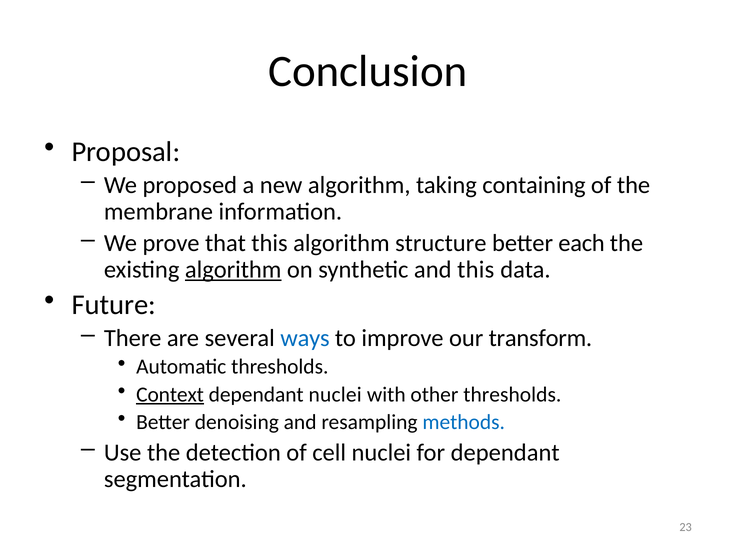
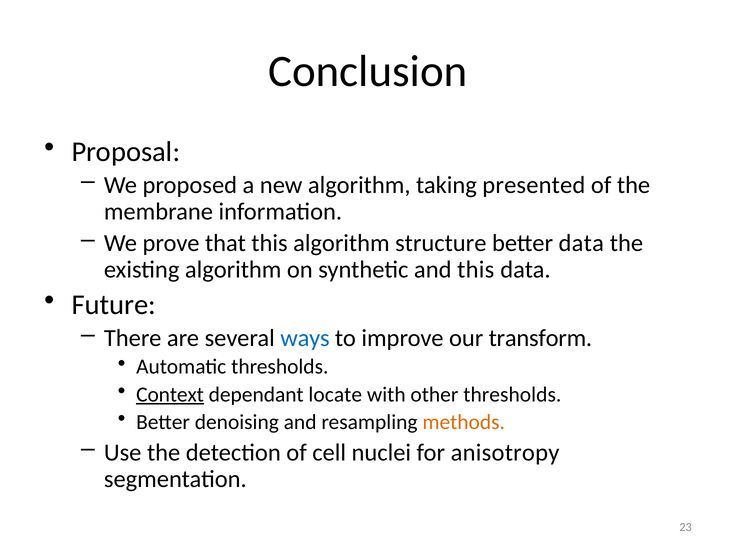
containing: containing -> presented (534, 185)
better each: each -> data (581, 243)
algorithm underline: present -> none (233, 270)
dependant nuclei: nuclei -> locate (335, 394)
methods colour: blue -> orange (464, 422)
for dependant: dependant -> anisotropy (505, 452)
